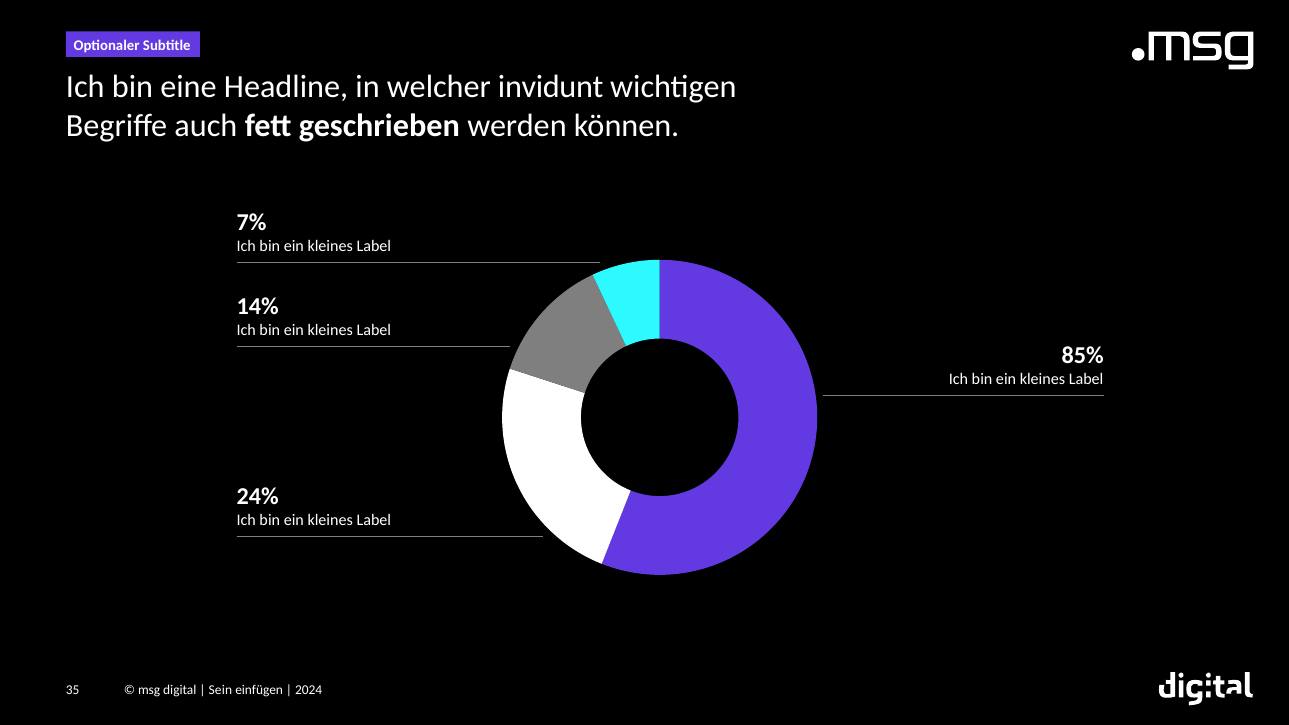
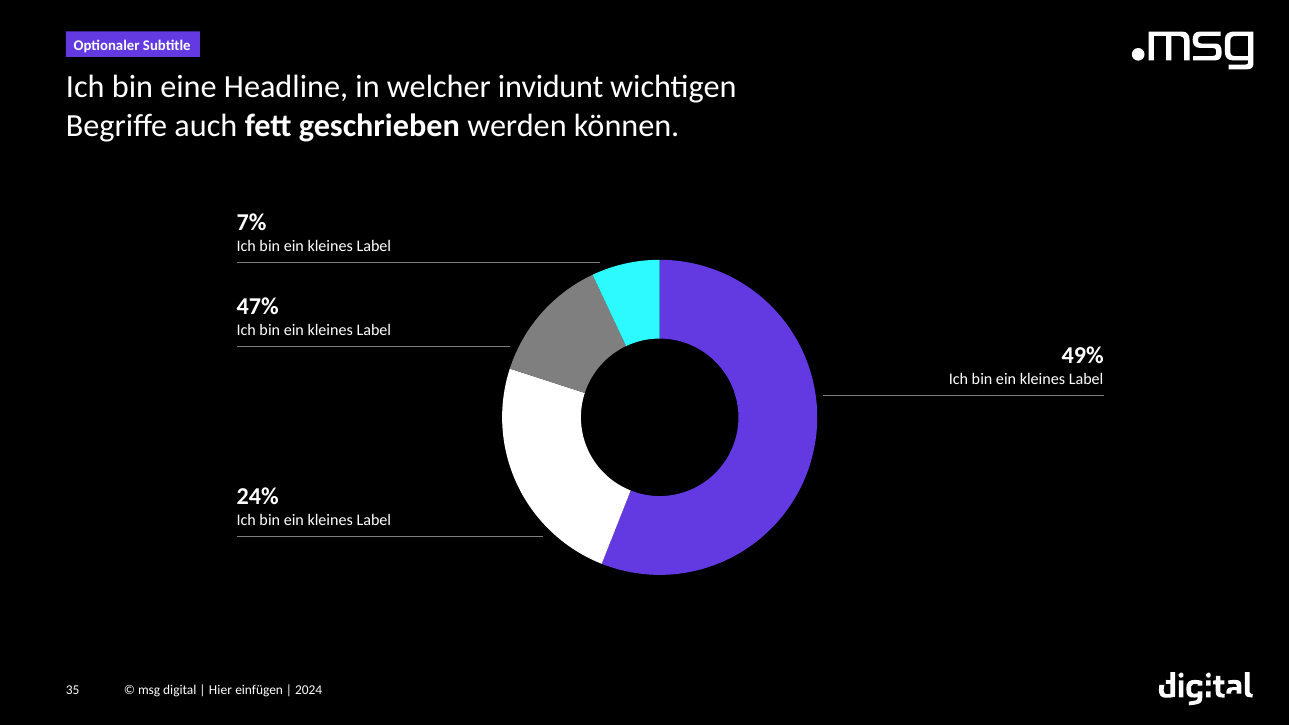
14%: 14% -> 47% (258, 306)
85%: 85% -> 49% (1083, 356)
Sein: Sein -> Hier (220, 690)
